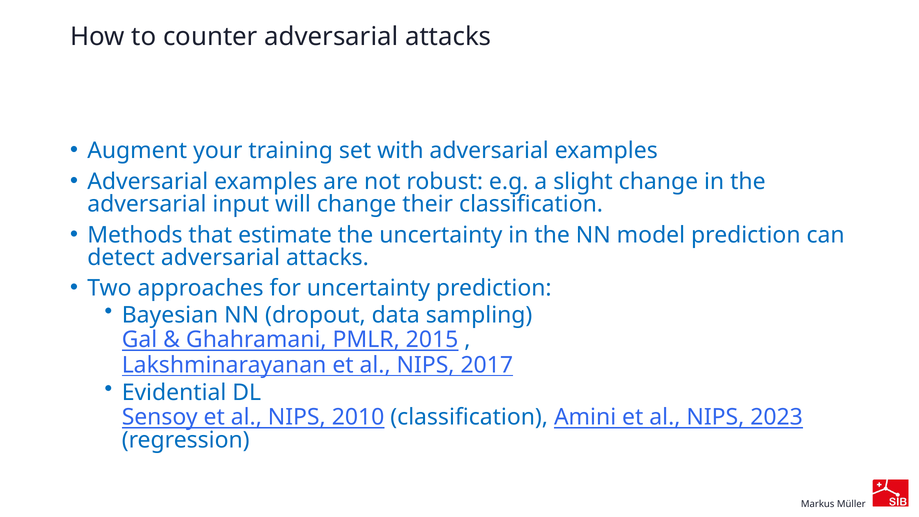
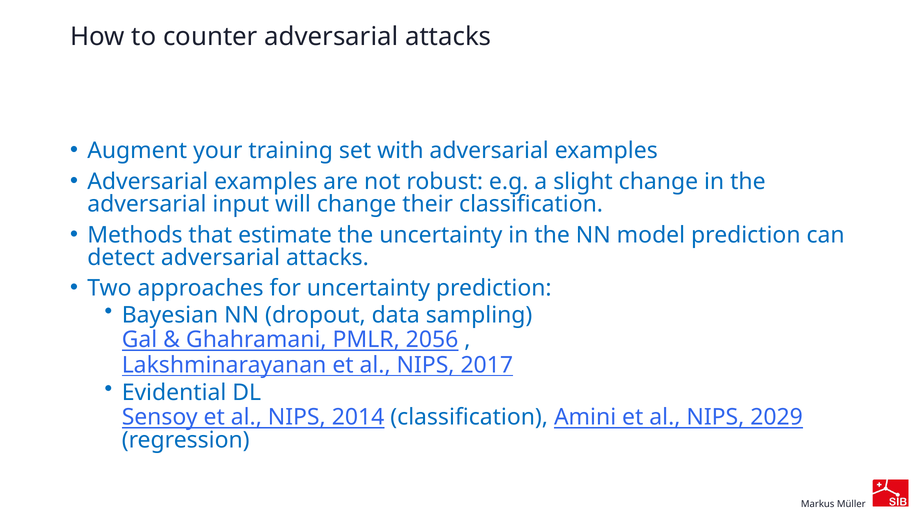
2015: 2015 -> 2056 (432, 340)
2010: 2010 -> 2014 (358, 417)
2023: 2023 -> 2029 (777, 417)
